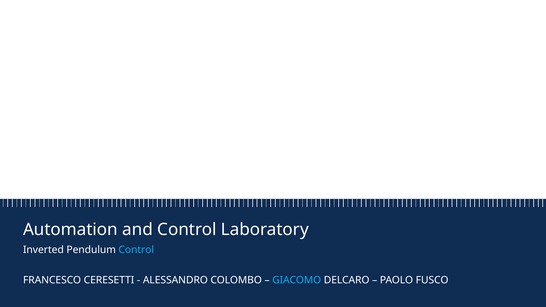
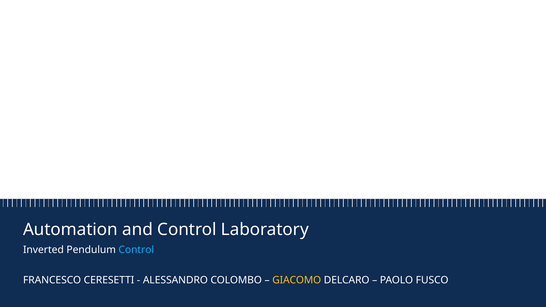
GIACOMO colour: light blue -> yellow (297, 280)
